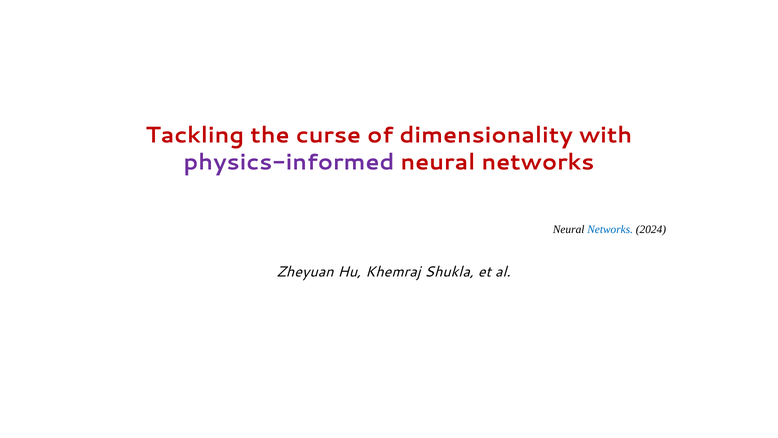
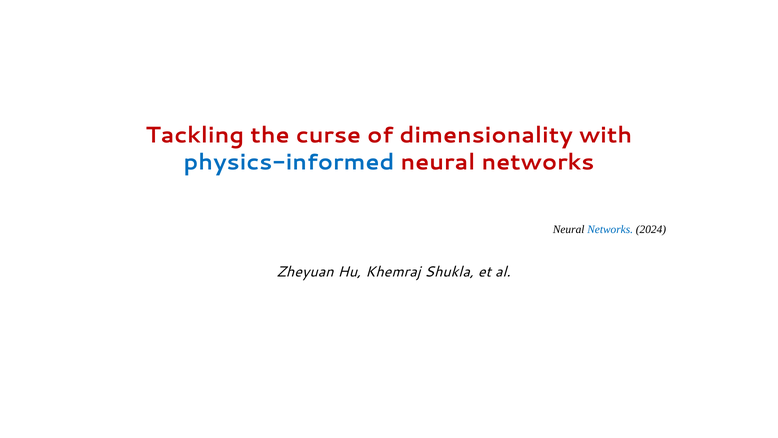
physics-informed colour: purple -> blue (289, 162)
